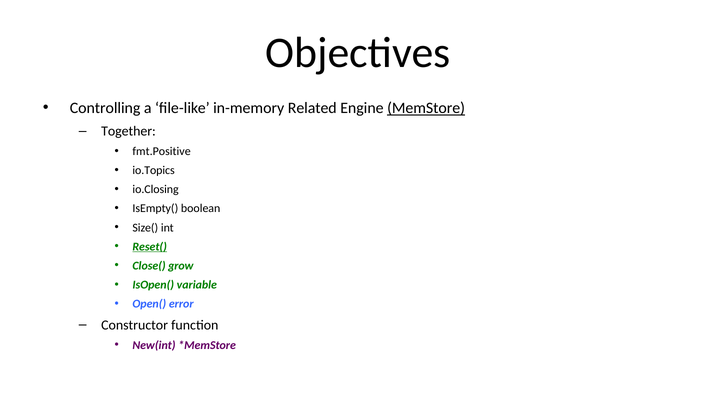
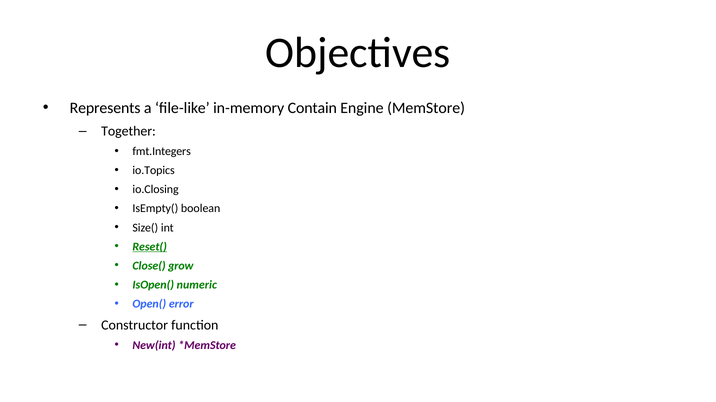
Controlling: Controlling -> Represents (105, 108)
Related: Related -> Contain (312, 108)
MemStore underline: present -> none (426, 108)
fmt.Positive: fmt.Positive -> fmt.Integers (162, 152)
variable: variable -> numeric (197, 285)
